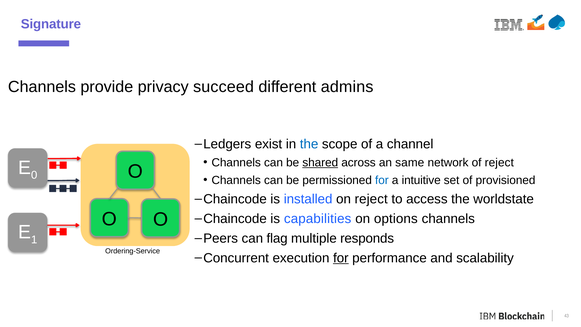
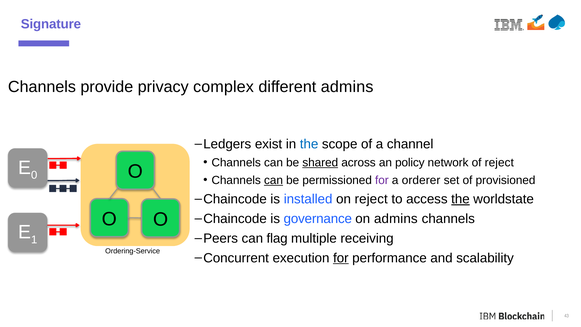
succeed: succeed -> complex (224, 87)
same: same -> policy (410, 163)
can underline: none -> present (273, 180)
for colour: blue -> purple (382, 180)
intuitive: intuitive -> orderer (421, 180)
the underline: none -> present (460, 199)
capabilities: capabilities -> governance (318, 219)
on options: options -> admins (396, 219)
responds: responds -> receiving (367, 238)
